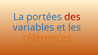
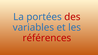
références colour: orange -> red (47, 38)
